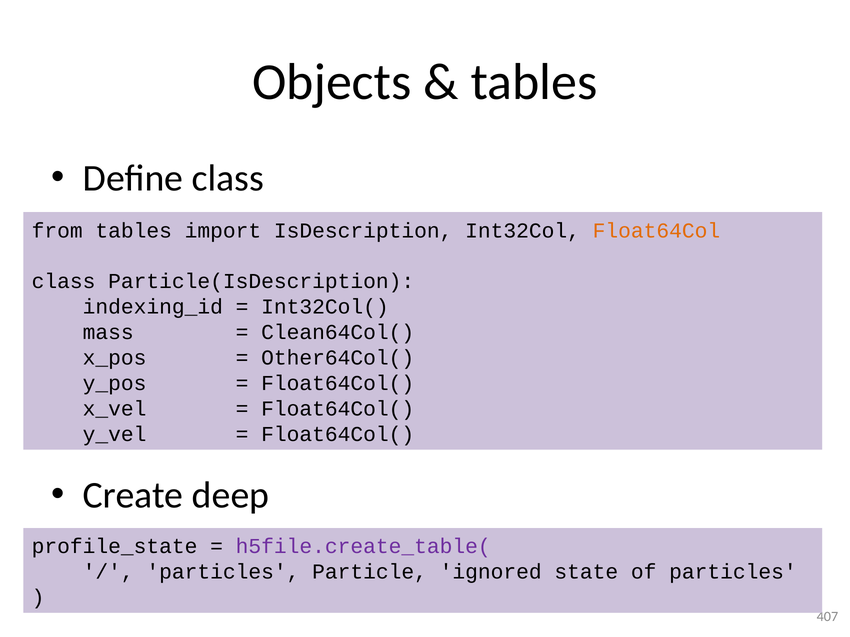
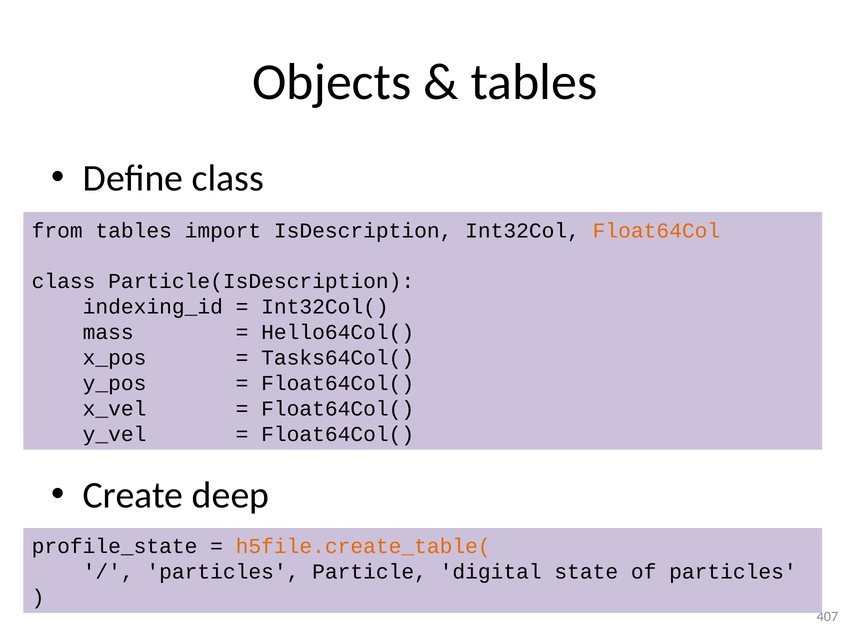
Clean64Col(: Clean64Col( -> Hello64Col( (338, 333)
Other64Col(: Other64Col( -> Tasks64Col( (338, 358)
h5file.create_table( colour: purple -> orange (363, 547)
ignored: ignored -> digital (491, 572)
